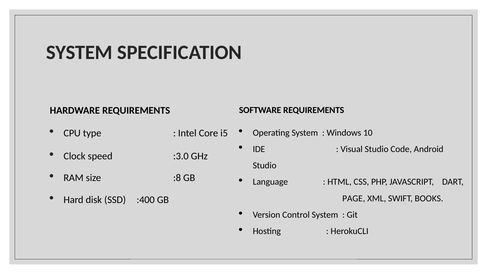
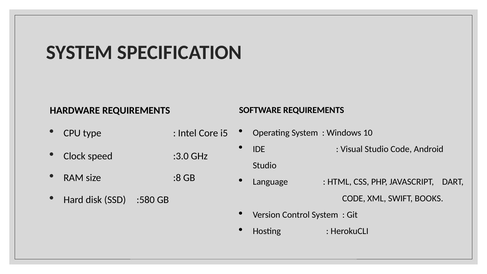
:400: :400 -> :580 (146, 200)
PAGE: PAGE -> CODE (354, 198)
